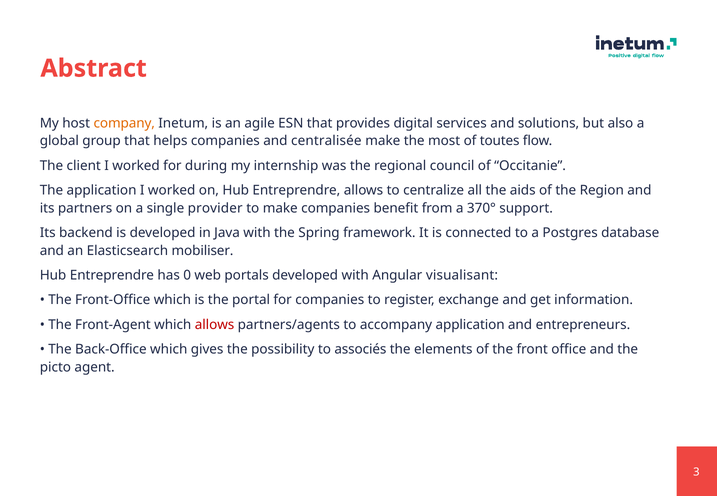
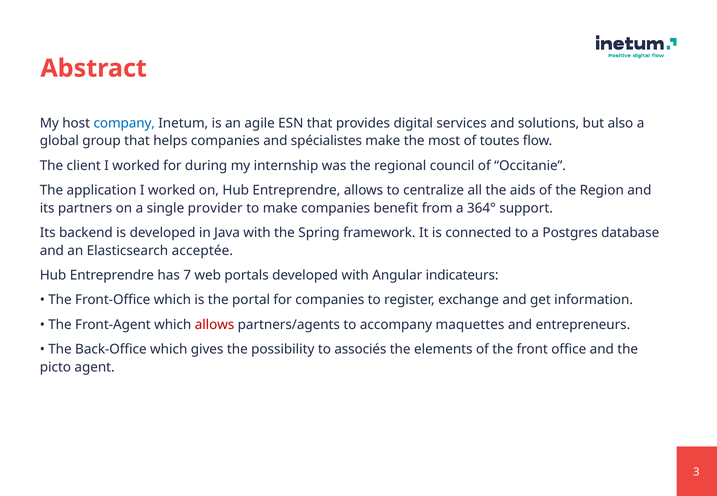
company colour: orange -> blue (124, 123)
centralisée: centralisée -> spécialistes (326, 141)
370°: 370° -> 364° (481, 208)
mobiliser: mobiliser -> acceptée (202, 251)
0: 0 -> 7 (187, 275)
visualisant: visualisant -> indicateurs (462, 275)
accompany application: application -> maquettes (470, 325)
